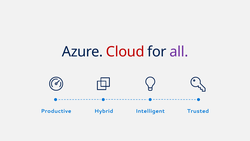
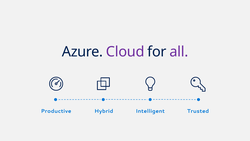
Cloud colour: red -> purple (125, 52)
